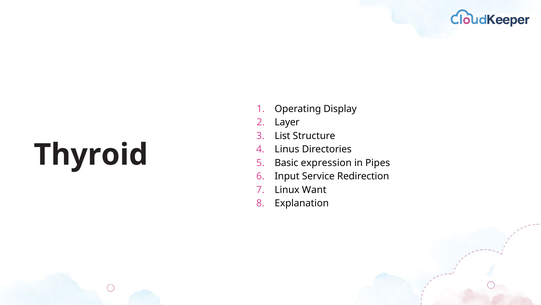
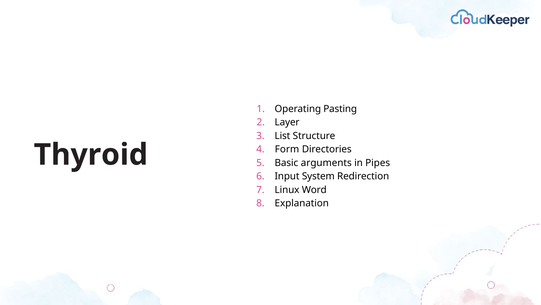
Display: Display -> Pasting (340, 109)
Linus: Linus -> Form (287, 149)
expression: expression -> arguments (326, 162)
Service: Service -> System (318, 176)
Want: Want -> Word (314, 189)
